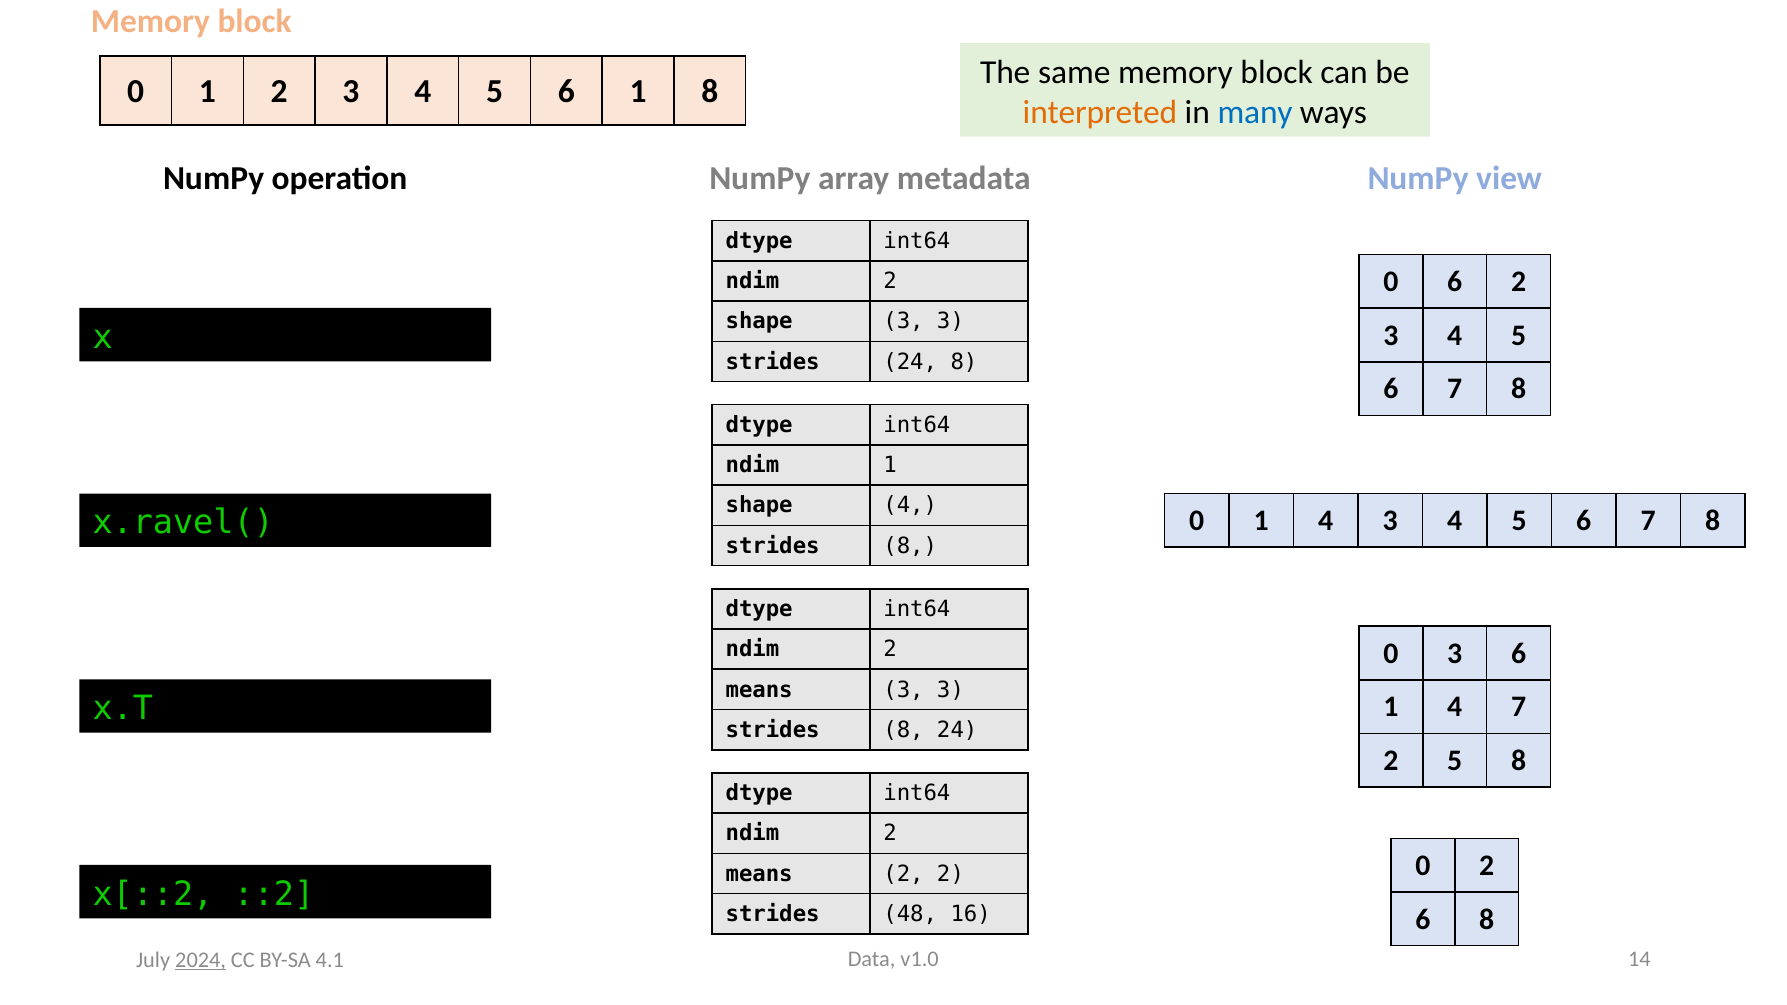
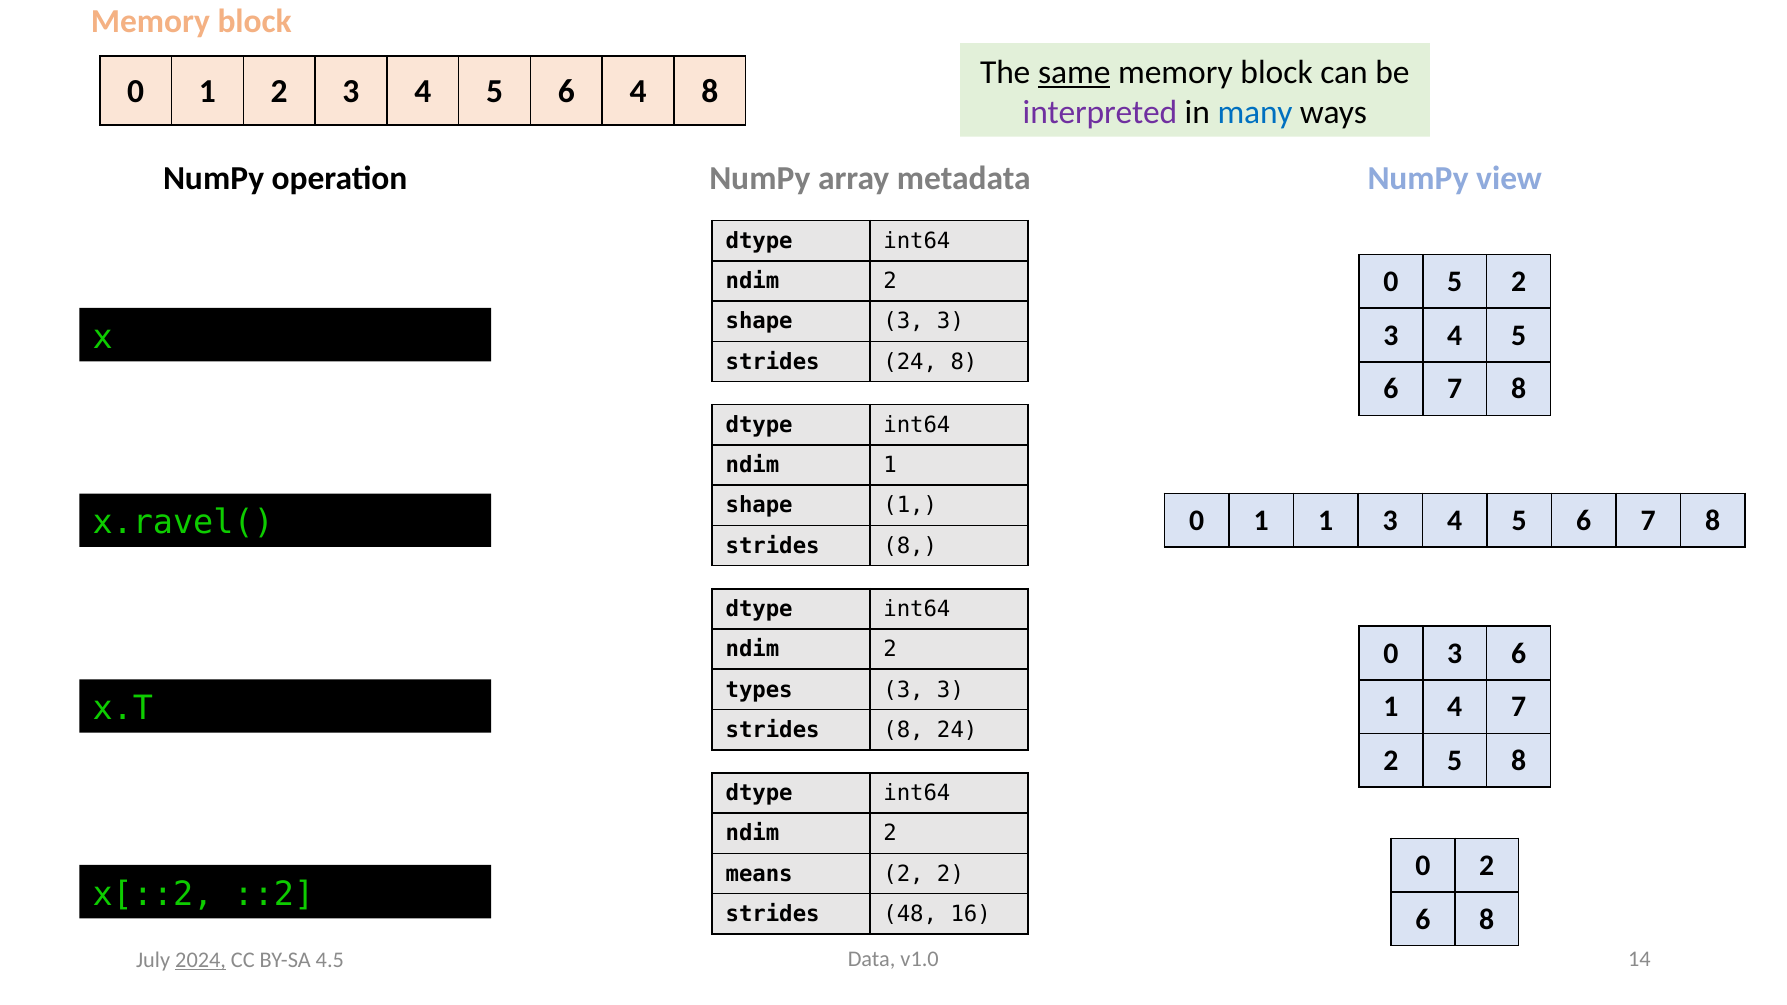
same underline: none -> present (1074, 72)
5 6 1: 1 -> 4 (638, 91)
interpreted colour: orange -> purple (1100, 112)
0 6: 6 -> 5 (1455, 282)
shape 4: 4 -> 1 (910, 506)
0 1 4: 4 -> 1 (1326, 521)
means: means -> types (759, 690)
4.1: 4.1 -> 4.5 (330, 960)
